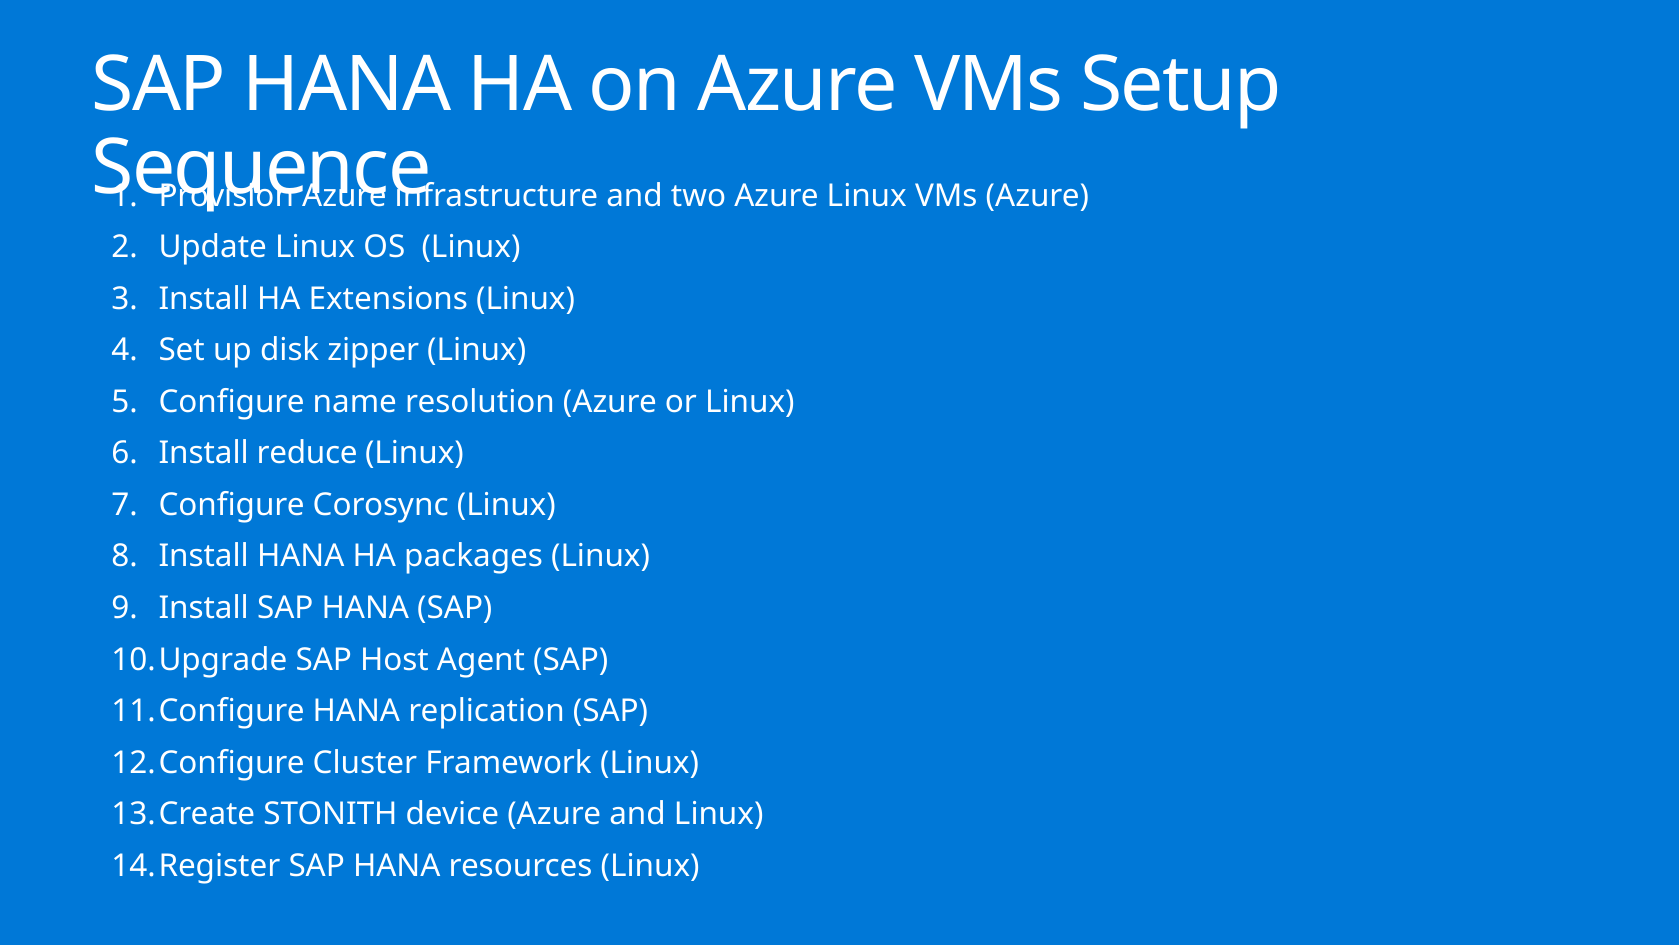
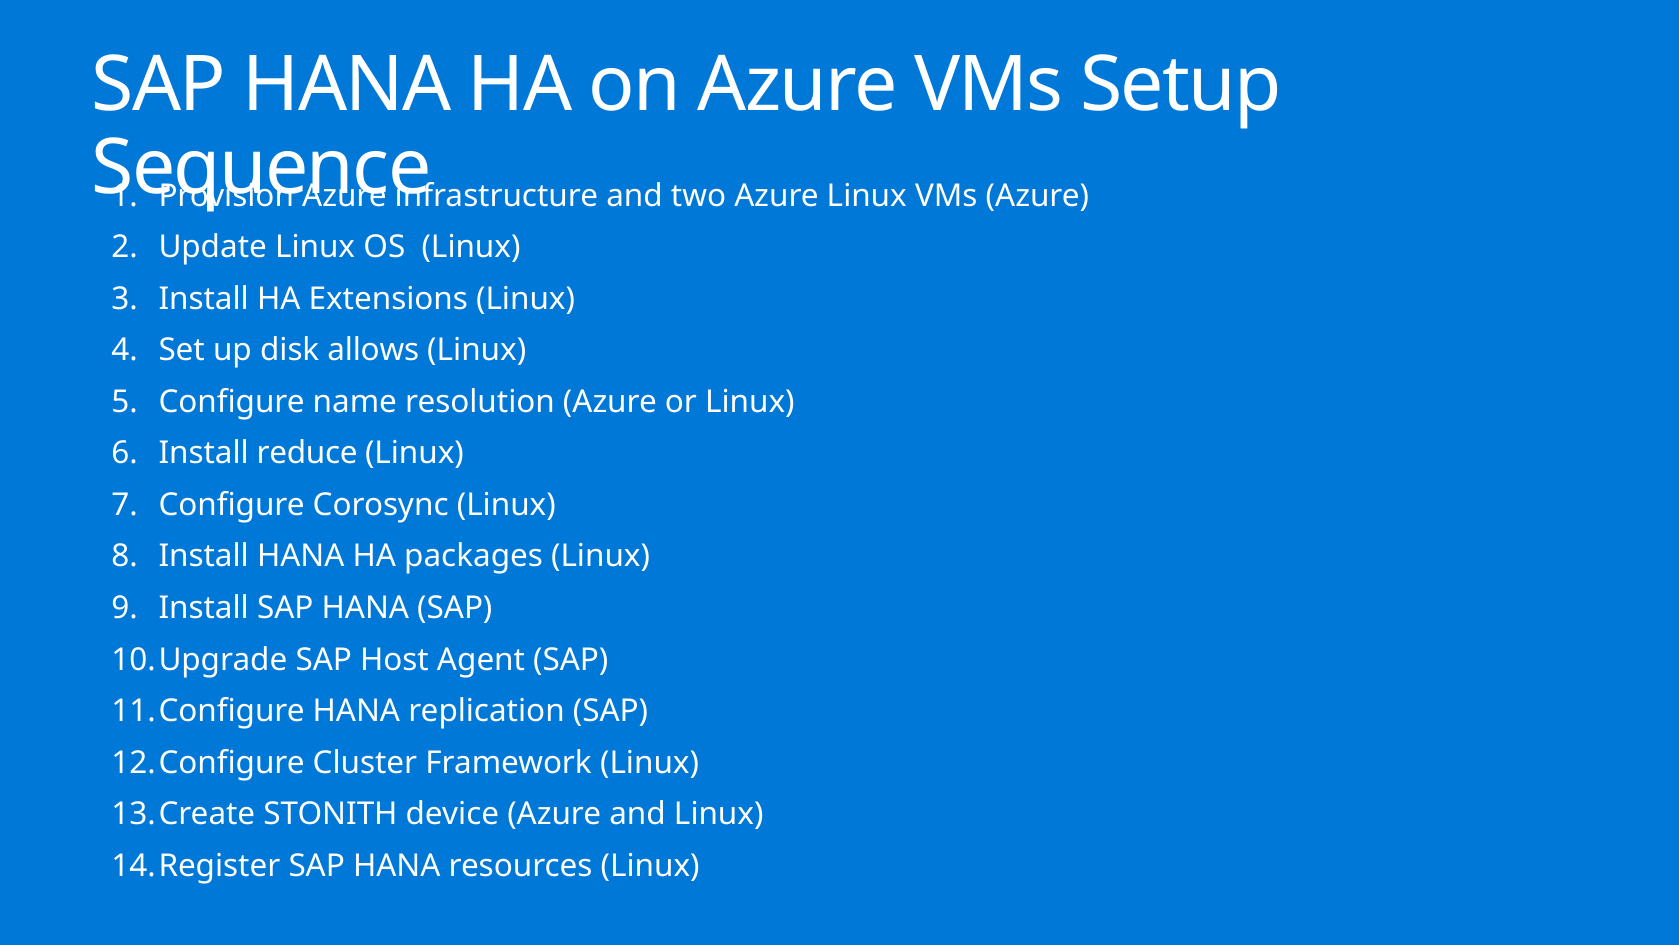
zipper: zipper -> allows (373, 350)
